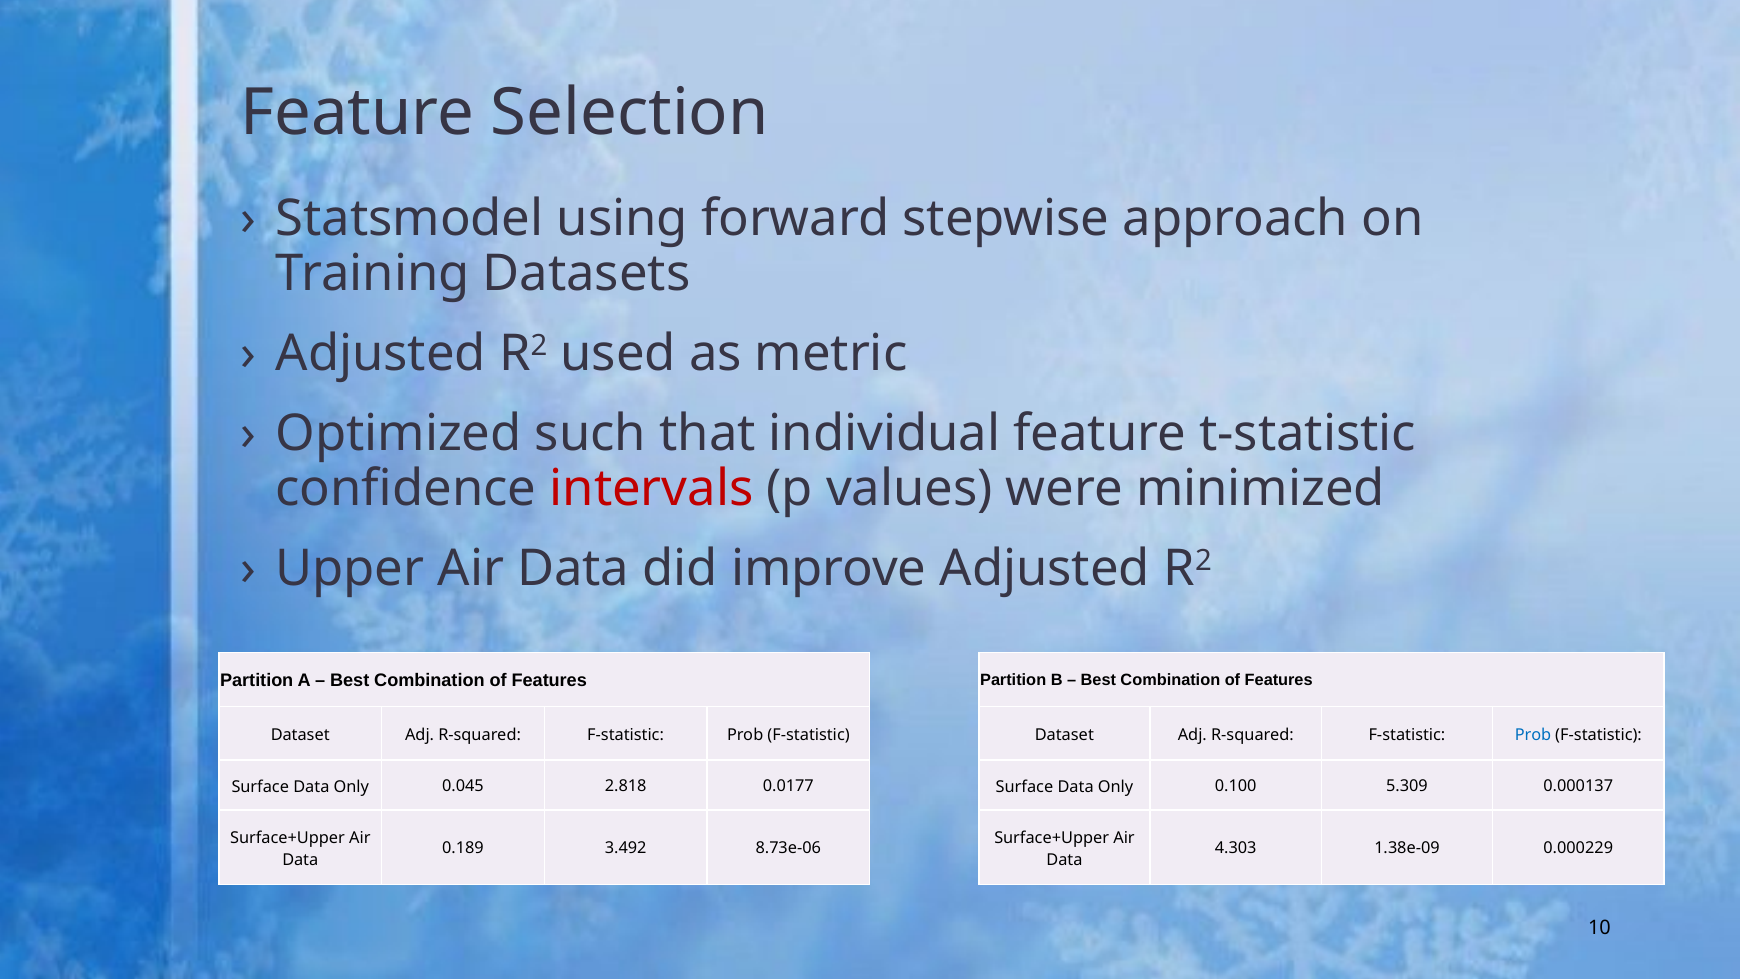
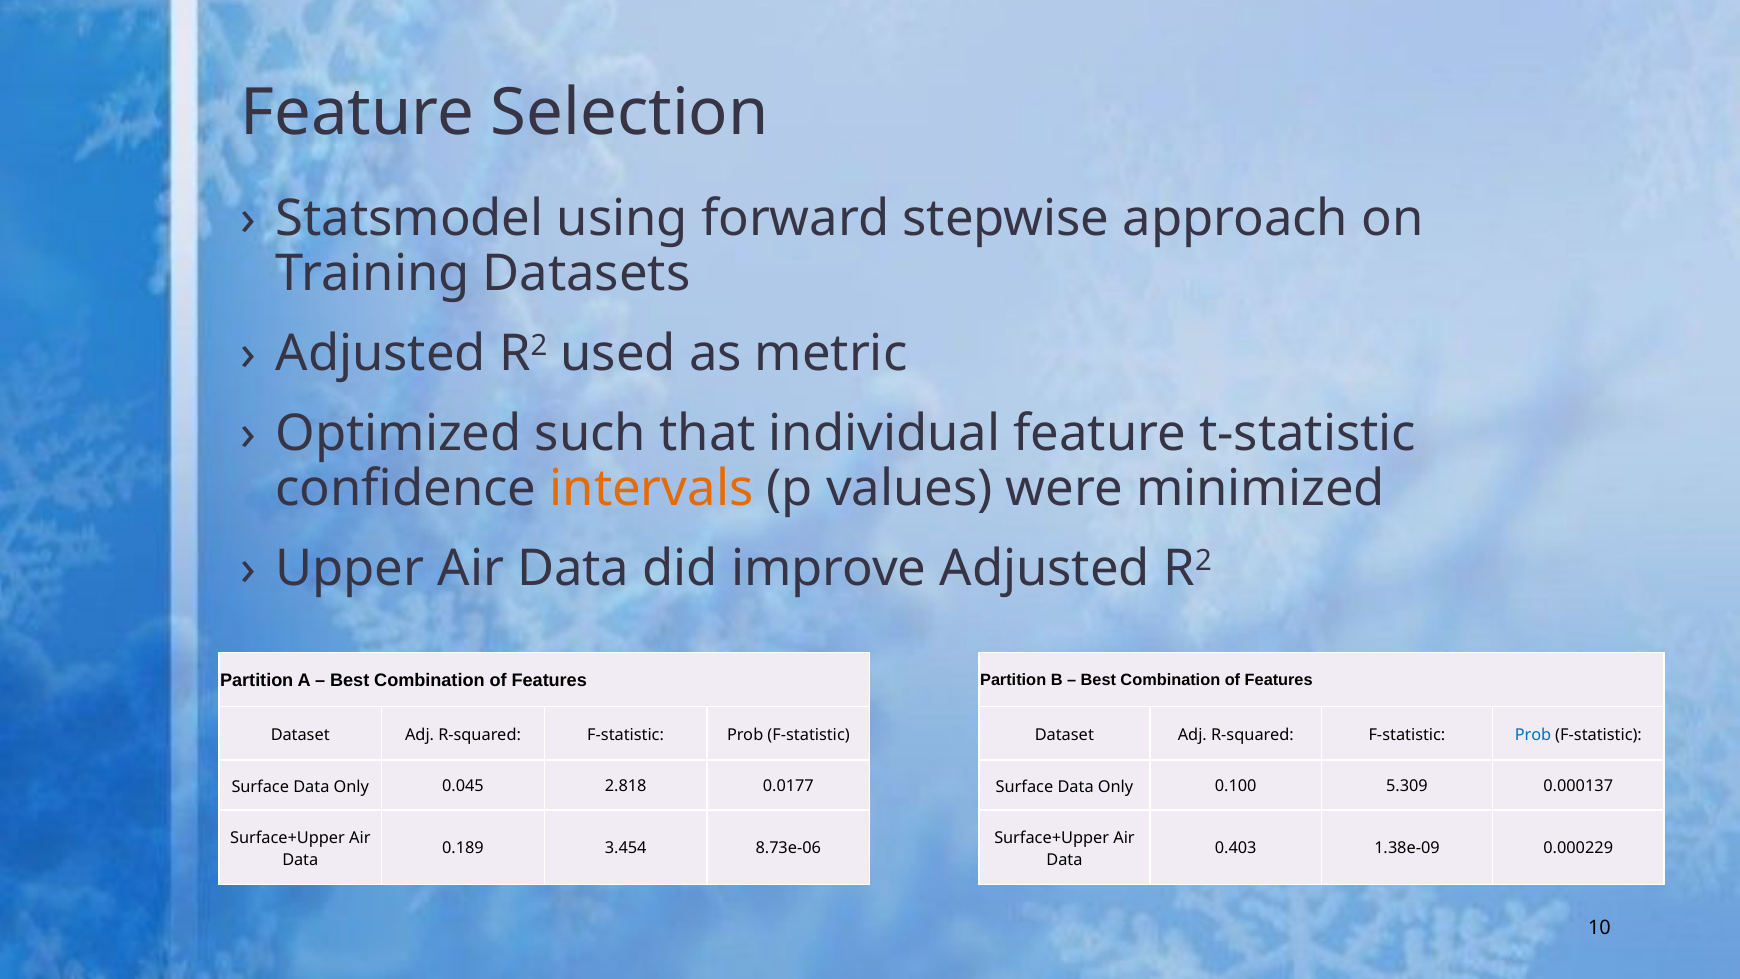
intervals colour: red -> orange (652, 489)
3.492: 3.492 -> 3.454 (626, 848)
4.303: 4.303 -> 0.403 (1236, 848)
